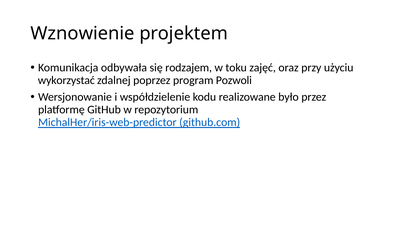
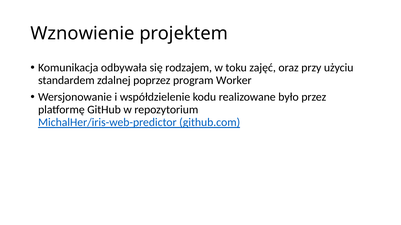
wykorzystać: wykorzystać -> standardem (66, 80)
Pozwoli: Pozwoli -> Worker (234, 80)
